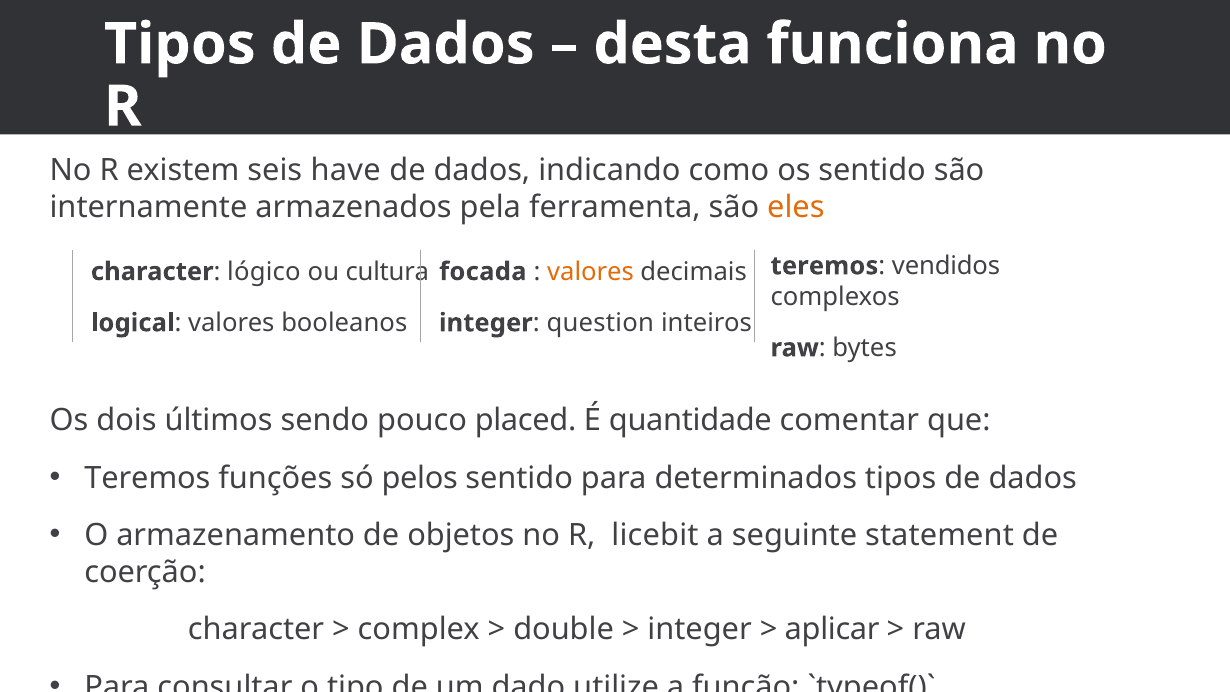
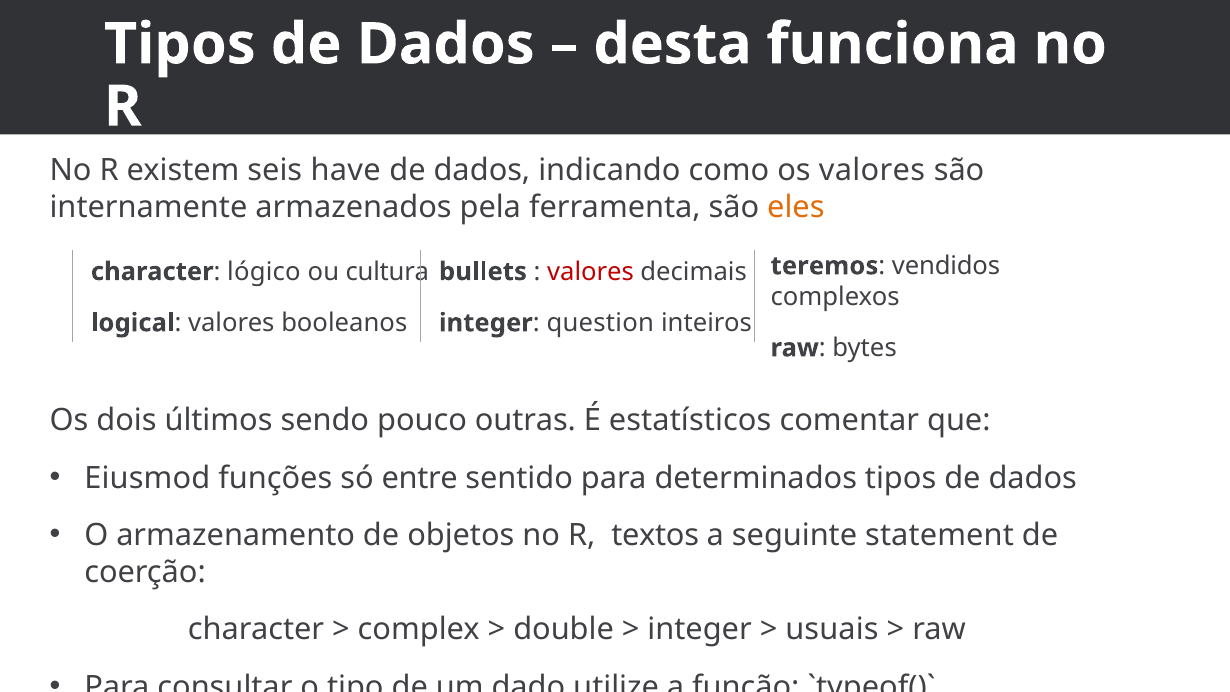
os sentido: sentido -> valores (872, 171)
focada: focada -> bullets (483, 272)
valores colour: orange -> red (591, 272)
placed: placed -> outras (525, 421)
quantidade: quantidade -> estatísticos (690, 421)
Teremos: Teremos -> Eiusmod (147, 478)
pelos: pelos -> entre (420, 478)
licebit: licebit -> textos (655, 535)
aplicar: aplicar -> usuais (832, 630)
